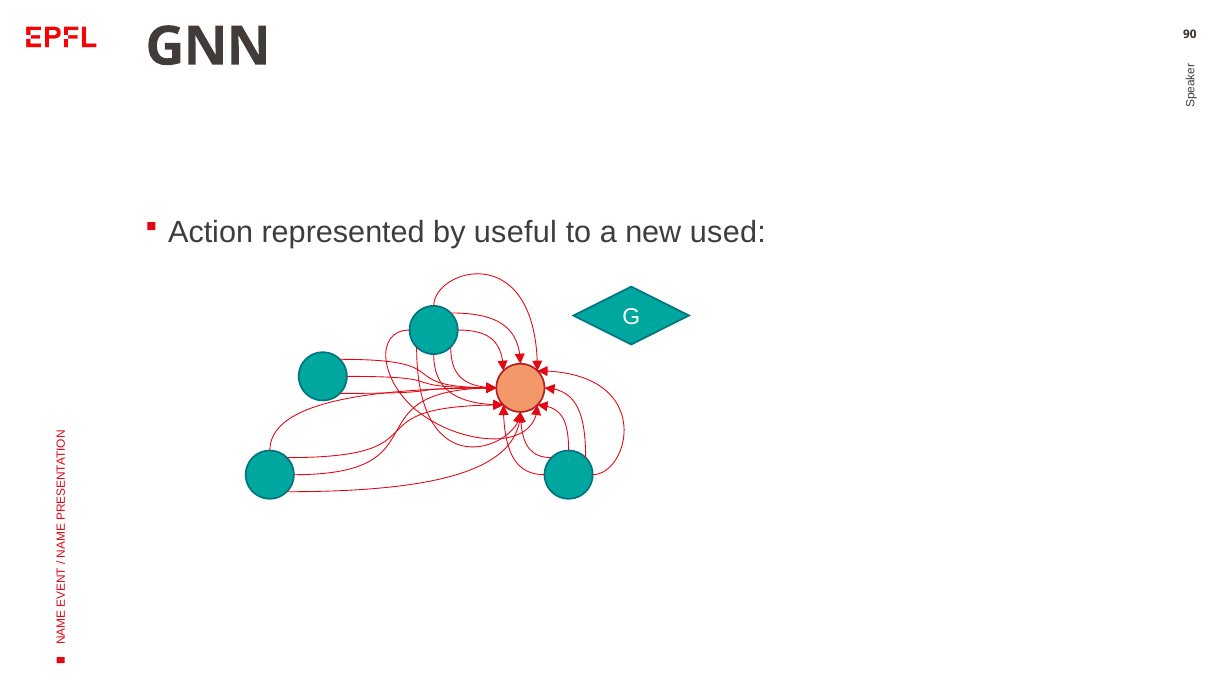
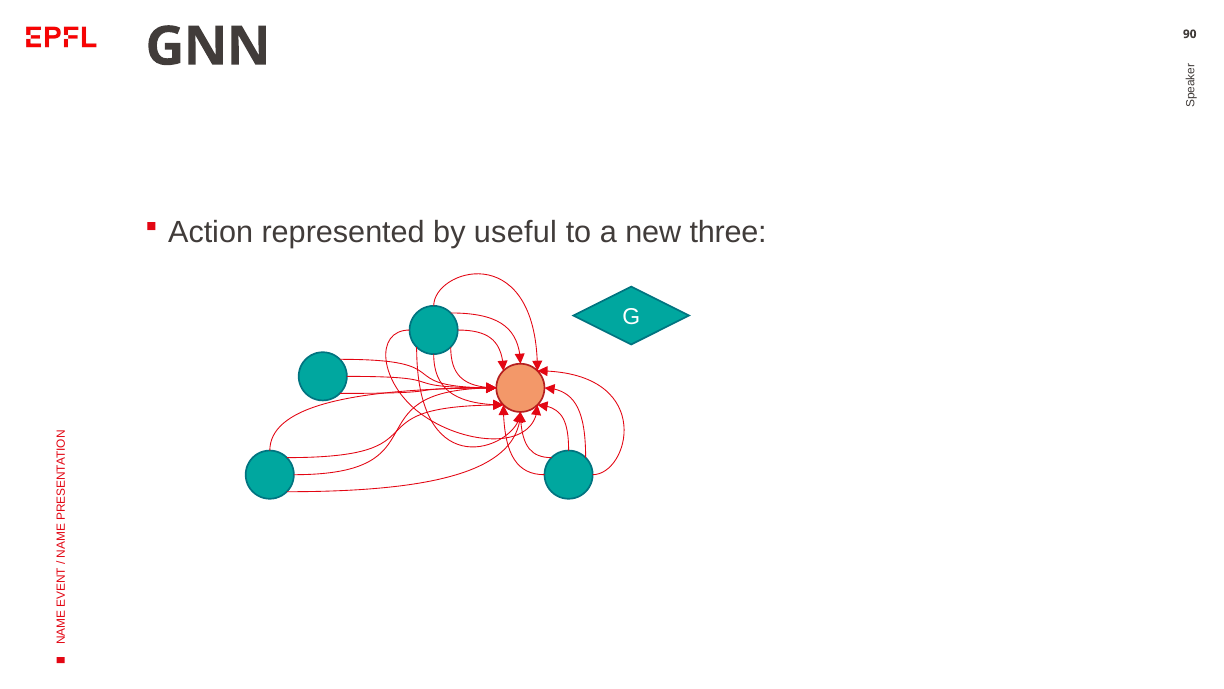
used: used -> three (728, 232)
